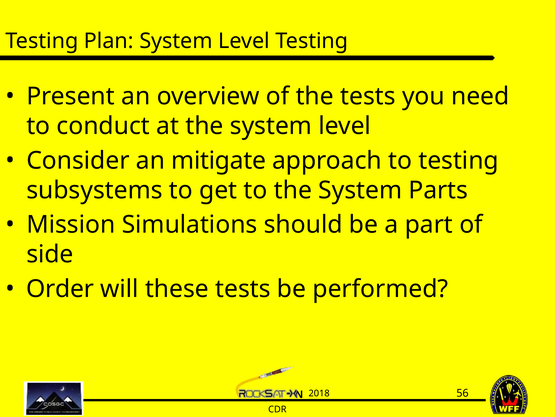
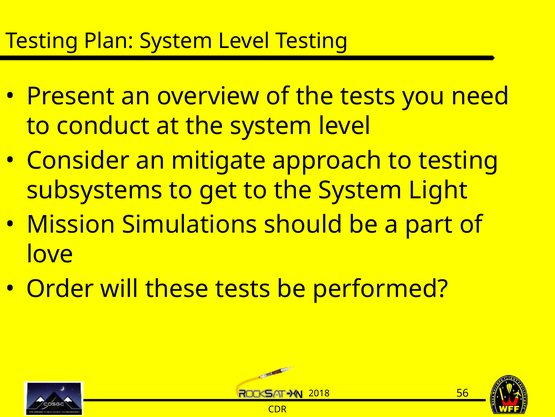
Parts: Parts -> Light (438, 190)
side: side -> love (50, 254)
